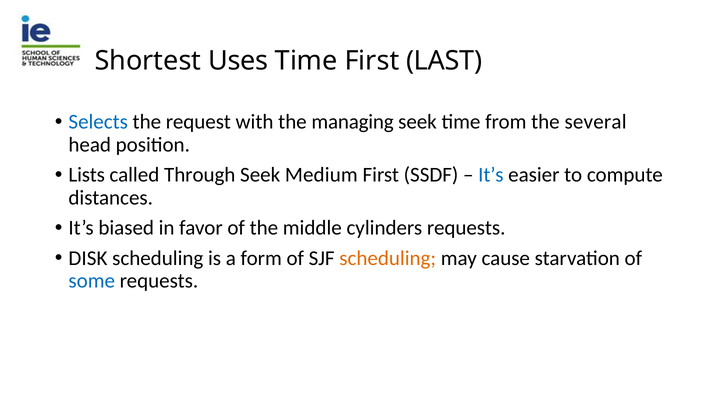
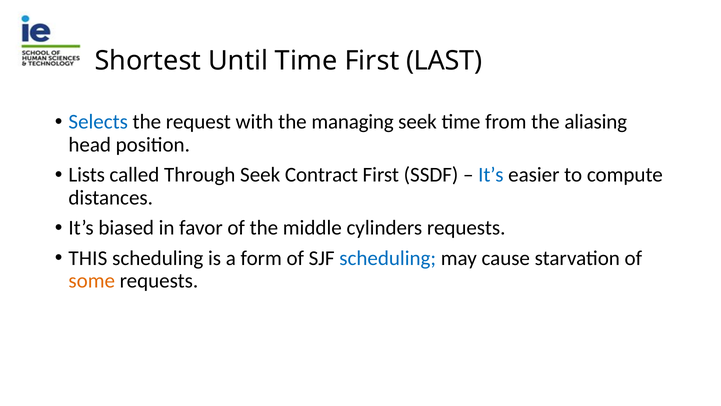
Uses: Uses -> Until (238, 61)
several: several -> aliasing (596, 122)
Medium: Medium -> Contract (321, 175)
DISK: DISK -> THIS (88, 258)
scheduling colour: orange -> blue (388, 258)
some colour: blue -> orange (92, 281)
